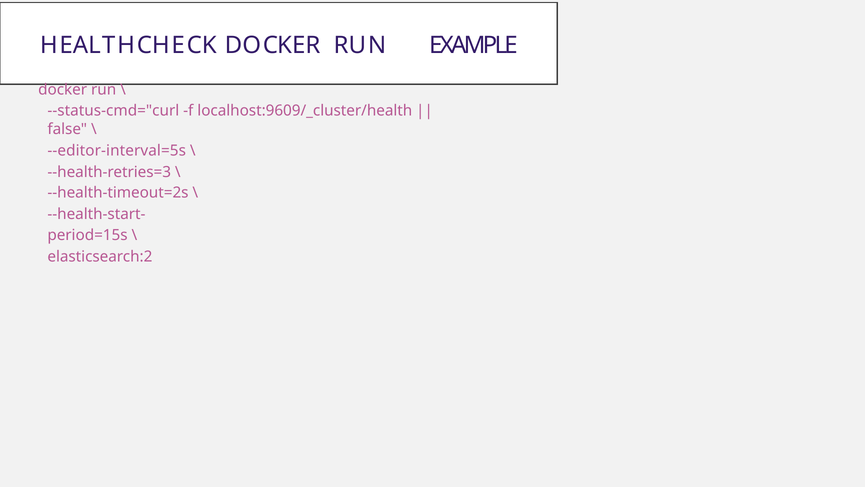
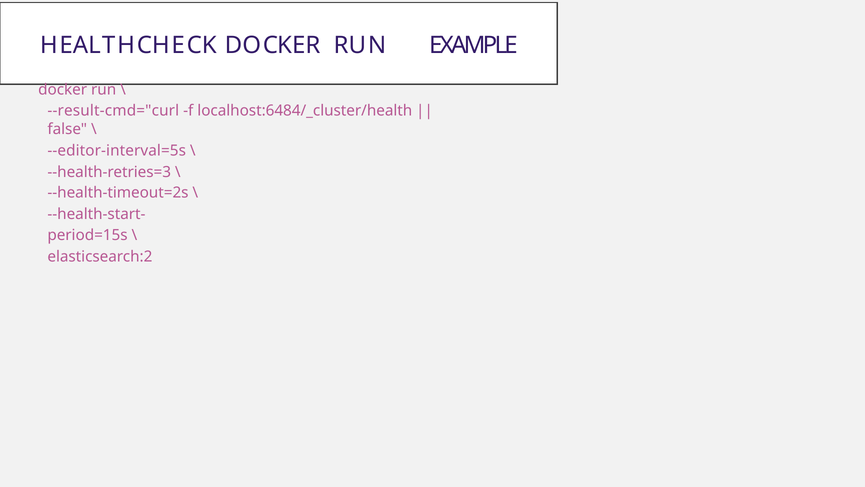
--status-cmd="curl: --status-cmd="curl -> --result-cmd="curl (113, 111)
localhost:9609/_cluster/health: localhost:9609/_cluster/health -> localhost:6484/_cluster/health (305, 111)
